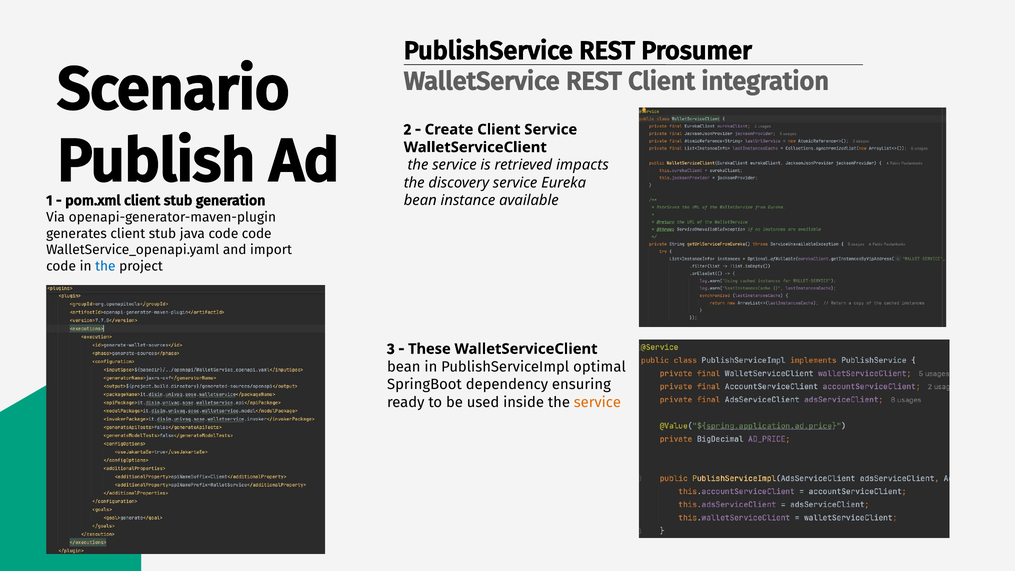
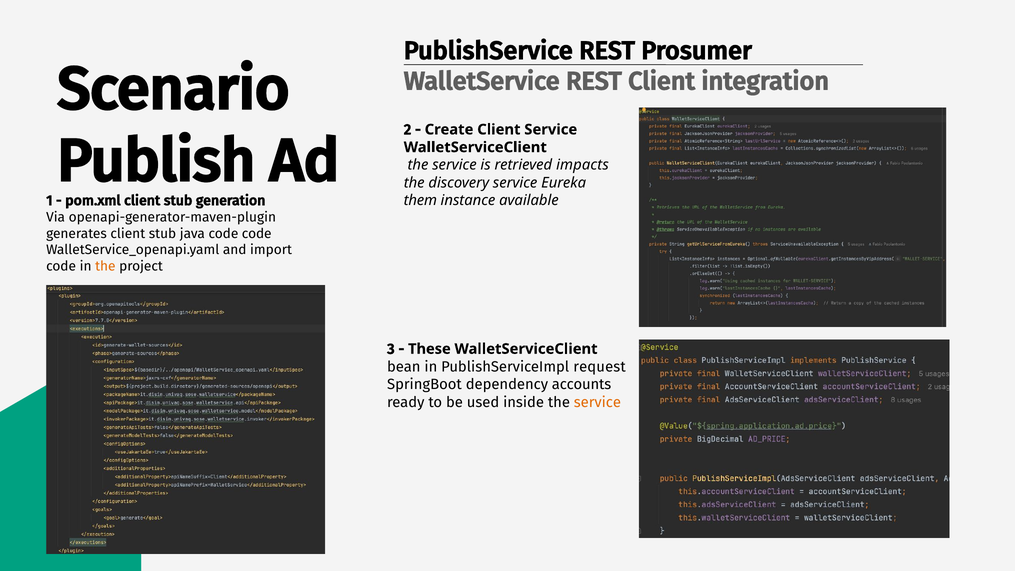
bean: bean -> them (420, 201)
the colour: blue -> orange (105, 266)
optimal: optimal -> request (600, 367)
ensuring: ensuring -> accounts (582, 384)
